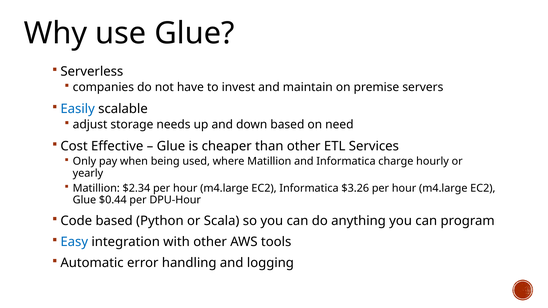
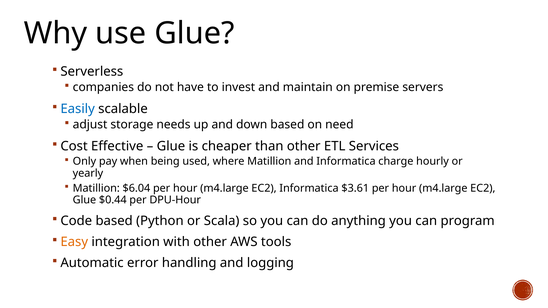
$2.34: $2.34 -> $6.04 (136, 188)
$3.26: $3.26 -> $3.61 (355, 188)
Easy colour: blue -> orange (74, 242)
